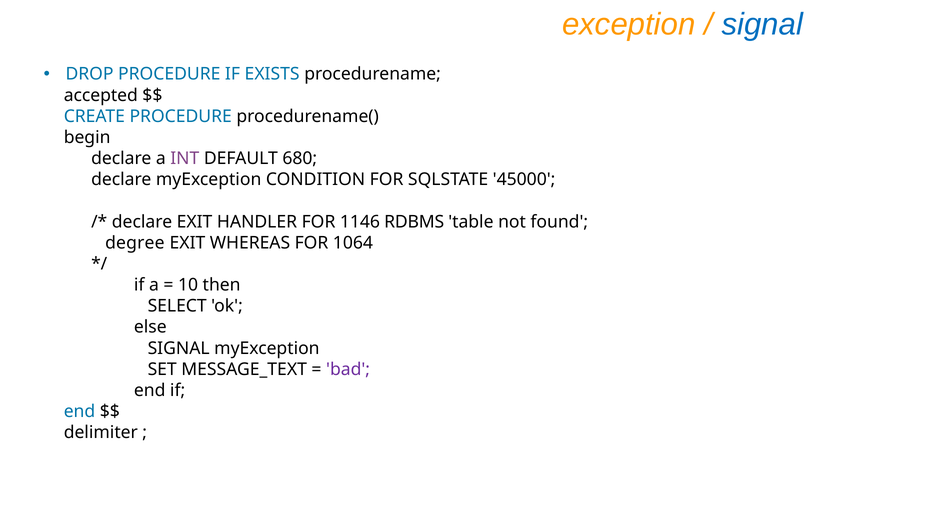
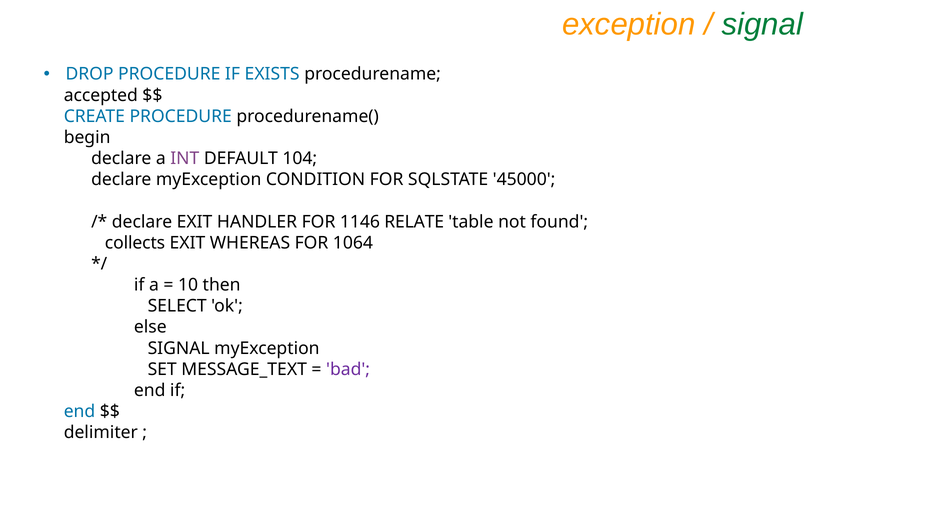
signal colour: blue -> green (762, 24)
680: 680 -> 104 (300, 158)
RDBMS: RDBMS -> RELATE (414, 222)
degree: degree -> collects (135, 243)
